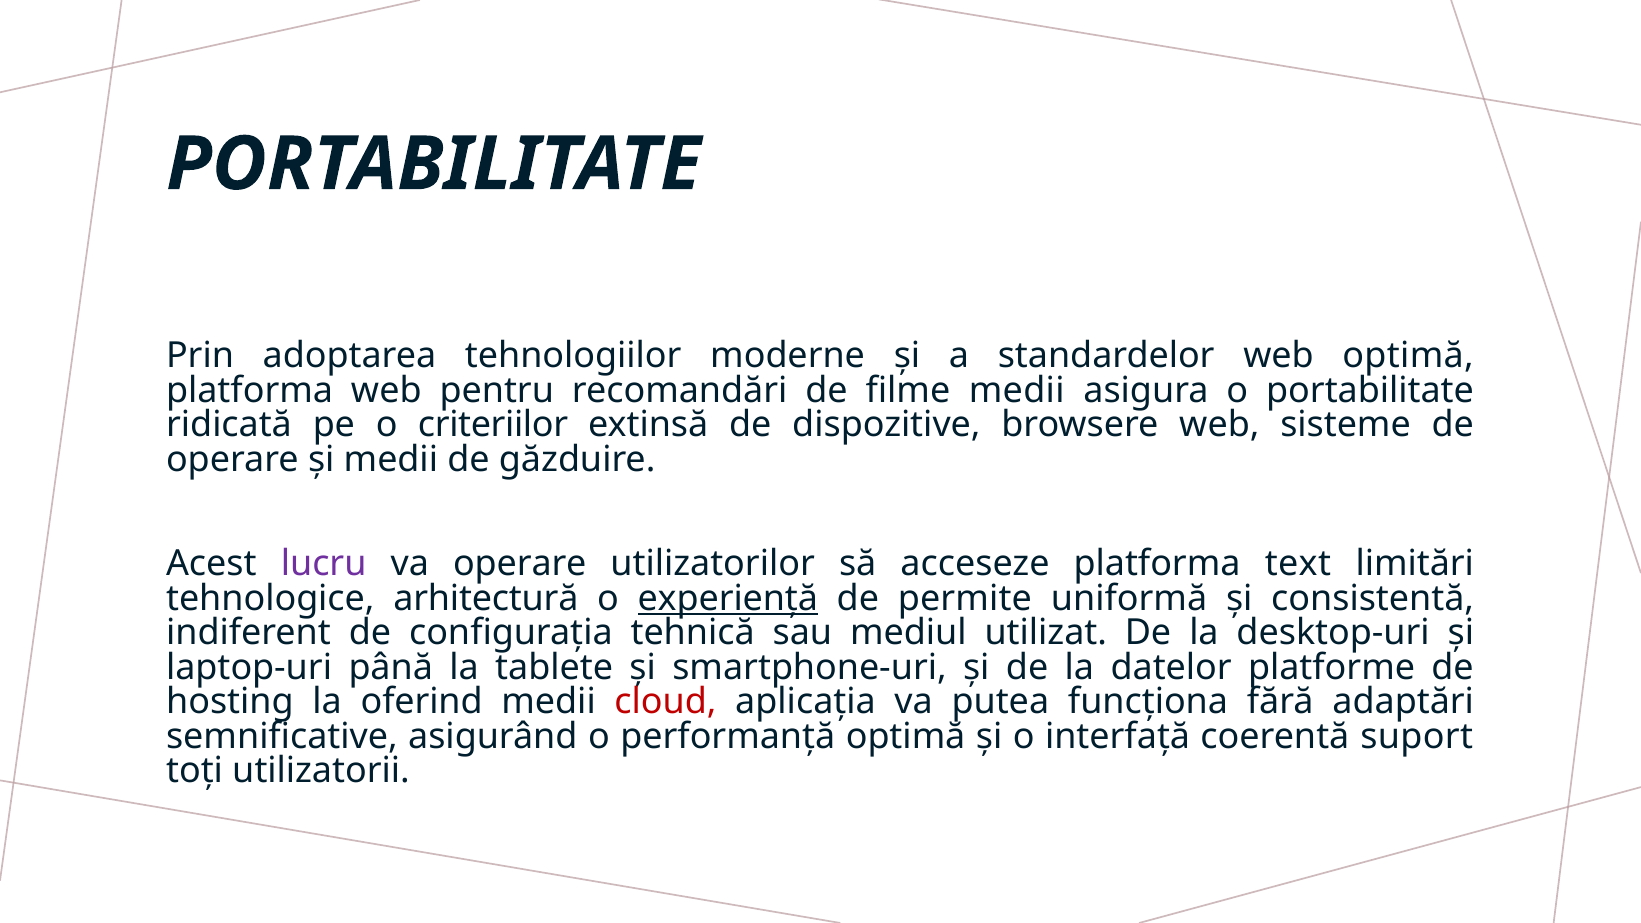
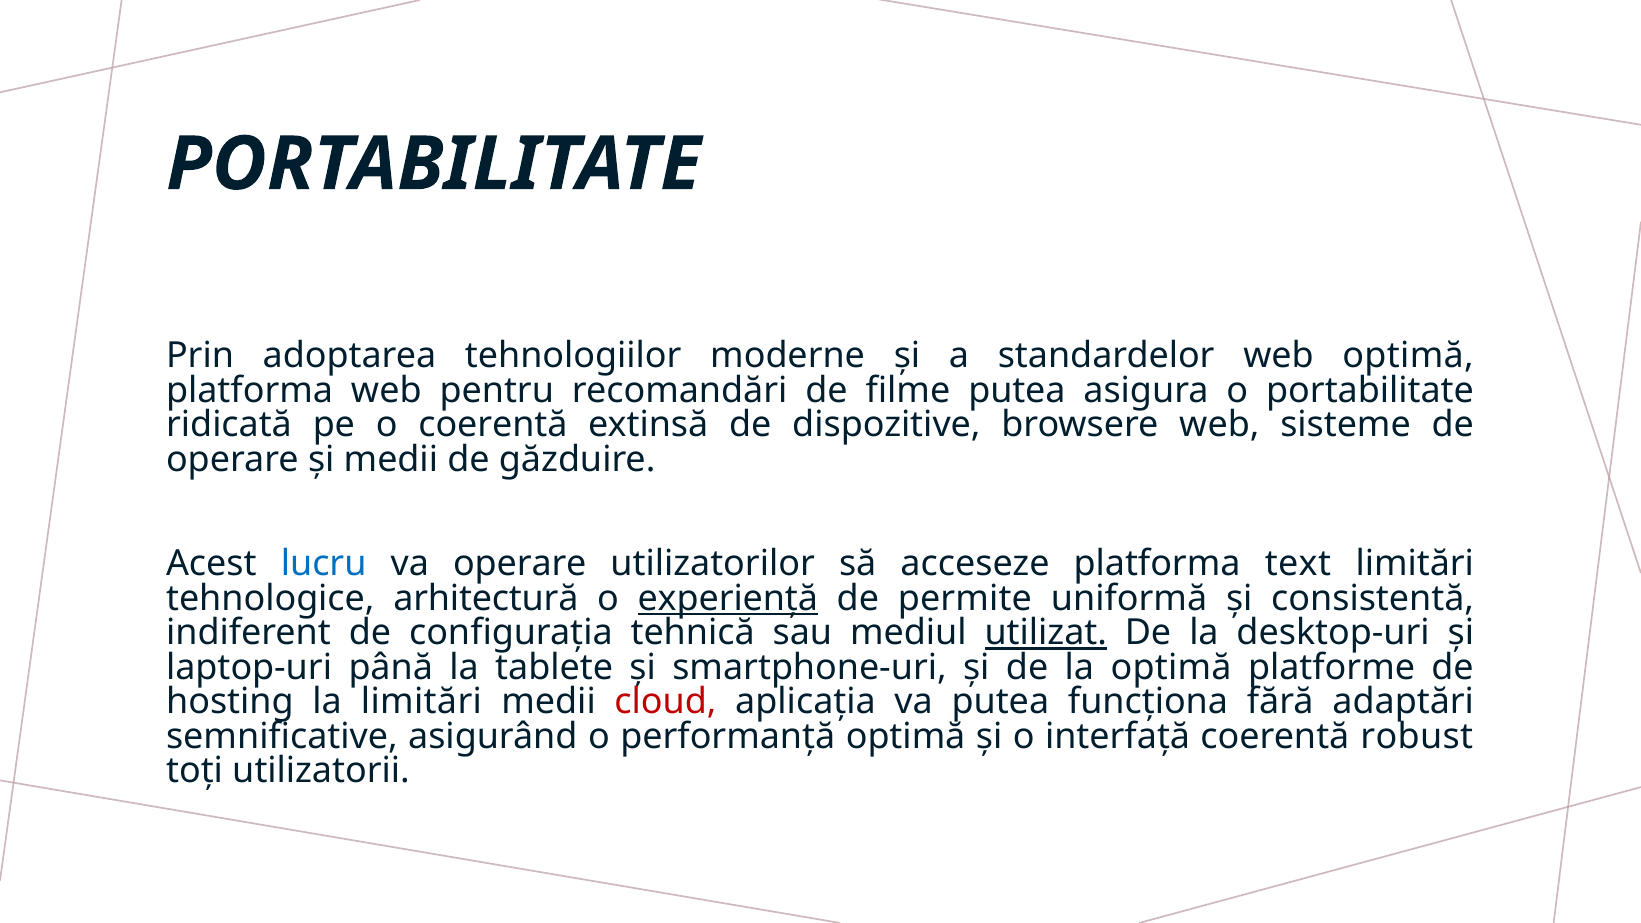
filme medii: medii -> putea (1017, 390)
o criteriilor: criteriilor -> coerentă (493, 425)
lucru colour: purple -> blue (324, 564)
utilizat underline: none -> present (1046, 633)
la datelor: datelor -> optimă (1171, 668)
la oferind: oferind -> limitări (421, 702)
suport: suport -> robust (1417, 736)
